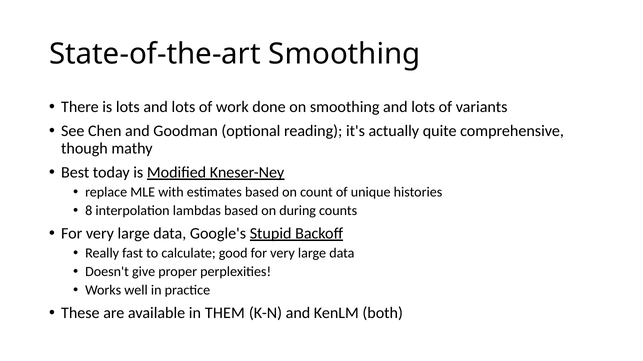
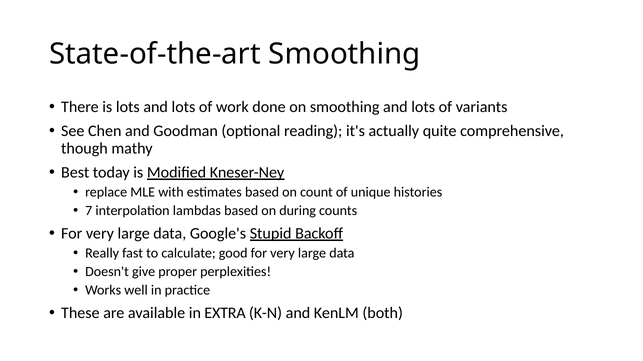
8: 8 -> 7 (89, 211)
THEM: THEM -> EXTRA (225, 314)
